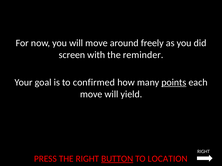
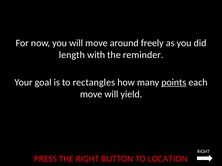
screen: screen -> length (72, 55)
confirmed: confirmed -> rectangles (94, 83)
BUTTON underline: present -> none (117, 159)
